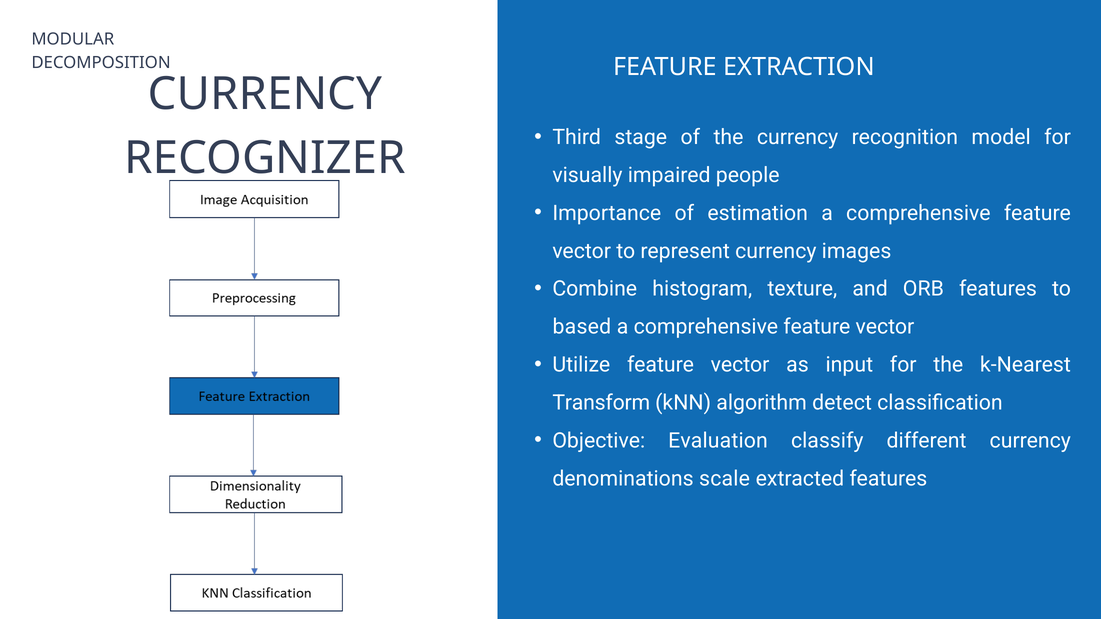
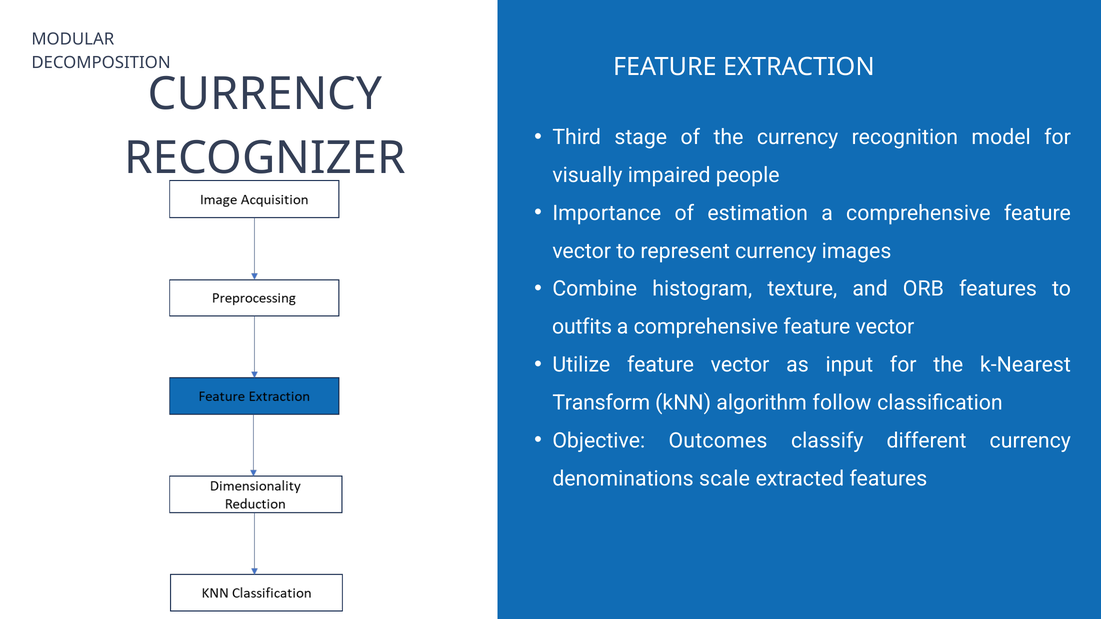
based: based -> outfits (582, 327)
detect: detect -> follow (842, 403)
Evaluation: Evaluation -> Outcomes (718, 441)
